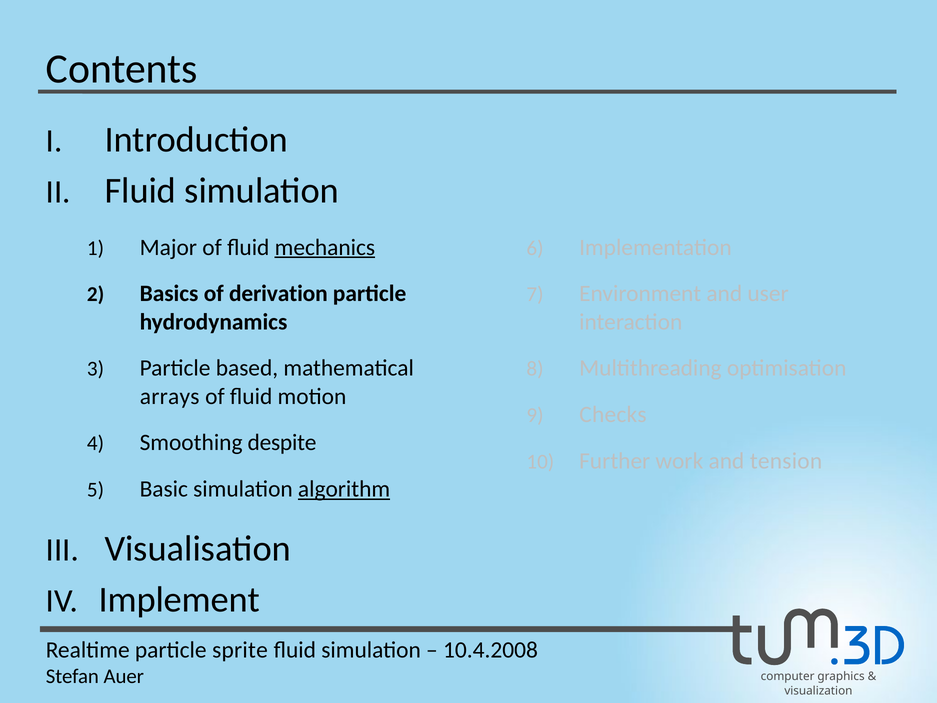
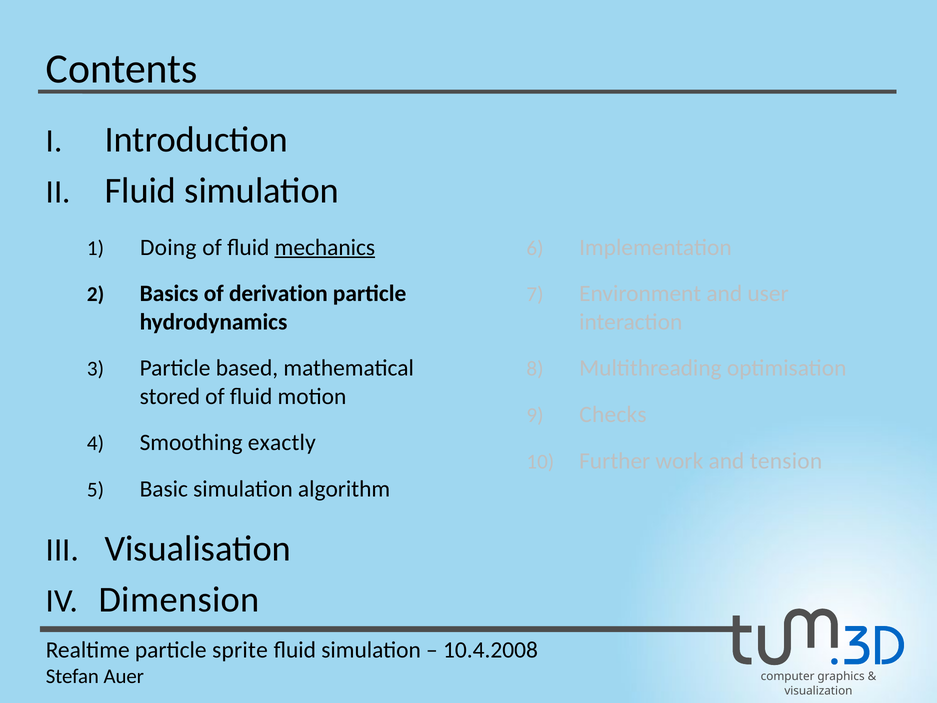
Major: Major -> Doing (168, 247)
arrays: arrays -> stored (170, 396)
despite: despite -> exactly (282, 443)
algorithm underline: present -> none (344, 489)
Implement: Implement -> Dimension (179, 600)
